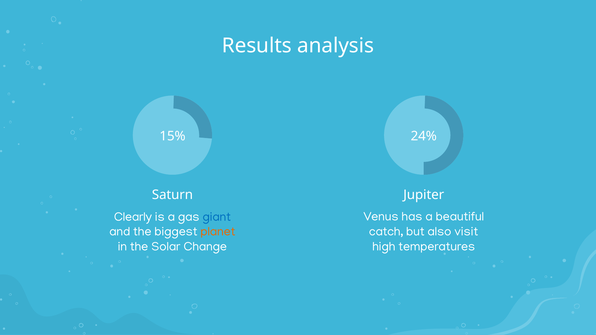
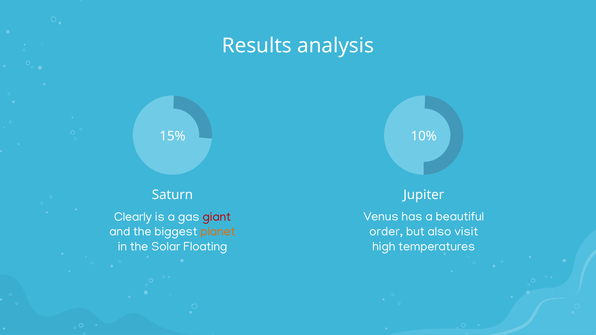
24%: 24% -> 10% (424, 136)
giant colour: blue -> red (217, 217)
catch: catch -> order (386, 232)
Change: Change -> Floating (205, 247)
